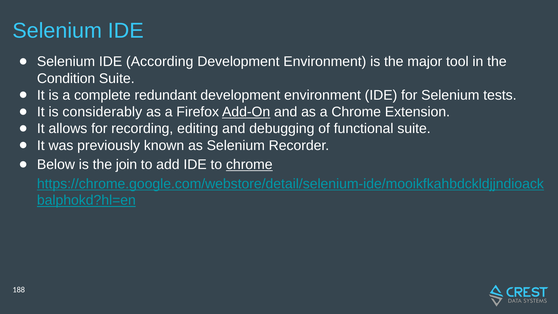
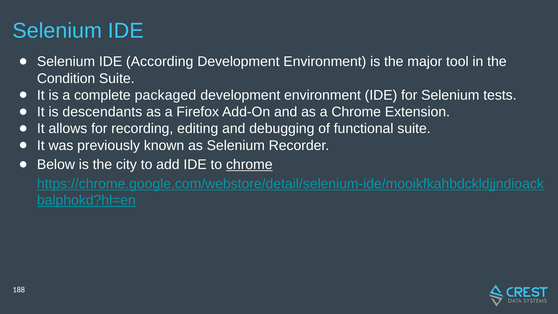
redundant: redundant -> packaged (165, 95)
considerably: considerably -> descendants (102, 112)
Add-On underline: present -> none (246, 112)
join: join -> city (126, 165)
